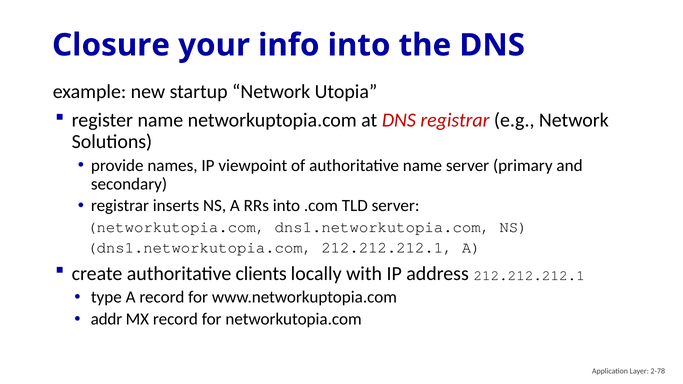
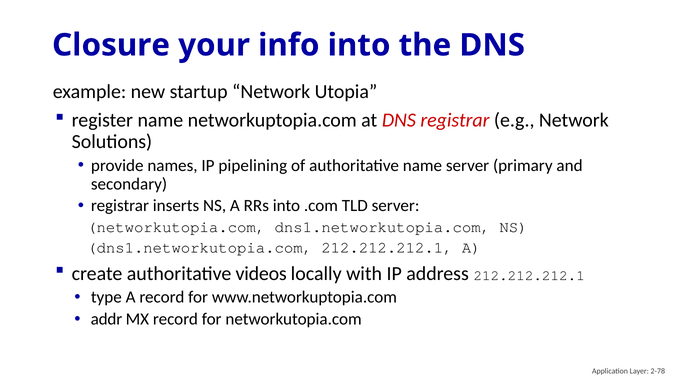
viewpoint: viewpoint -> pipelining (253, 166)
clients: clients -> videos (261, 274)
